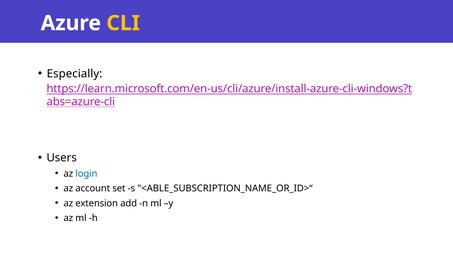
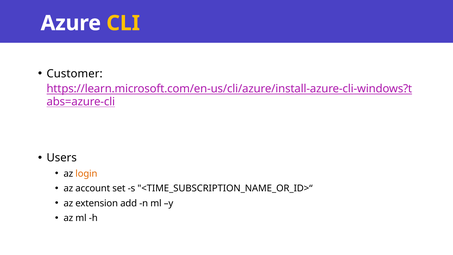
Especially: Especially -> Customer (75, 74)
login colour: blue -> orange (86, 174)
<ABLE_SUBSCRIPTION_NAME_OR_ID>“: <ABLE_SUBSCRIPTION_NAME_OR_ID>“ -> <TIME_SUBSCRIPTION_NAME_OR_ID>“ (225, 188)
